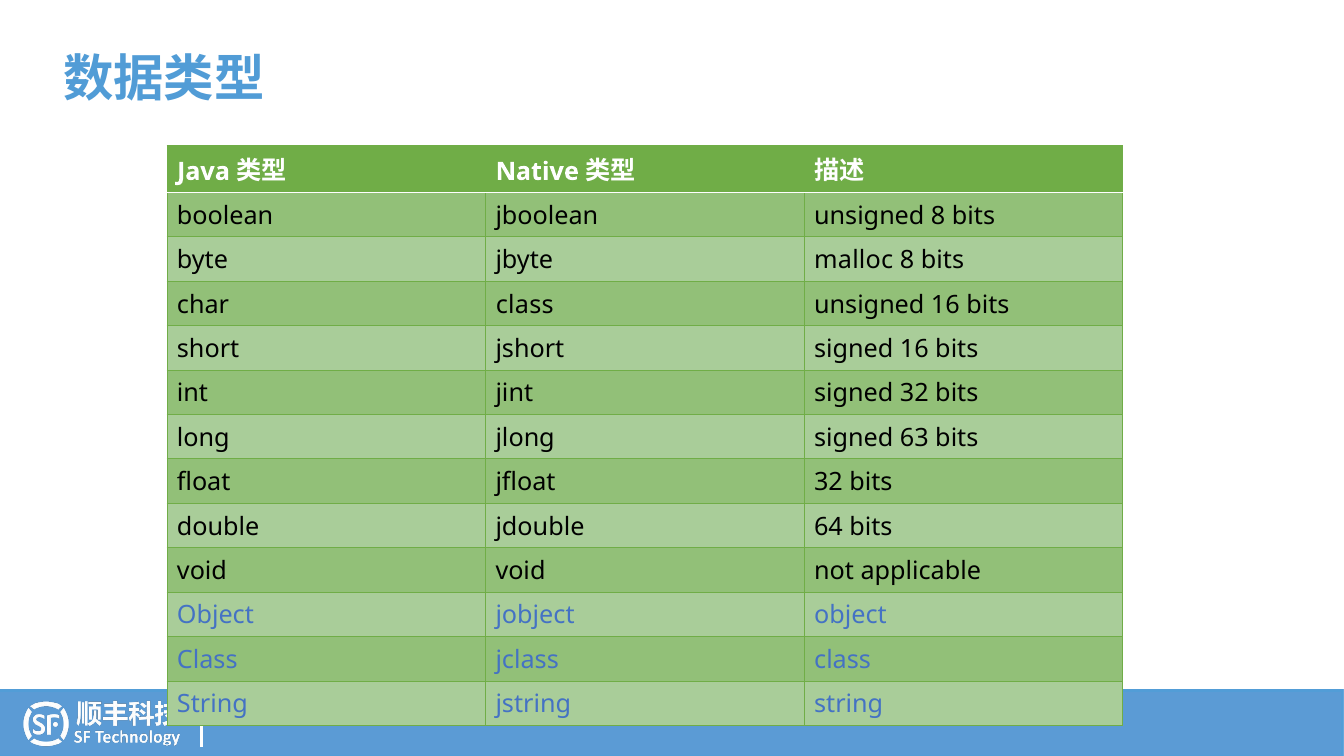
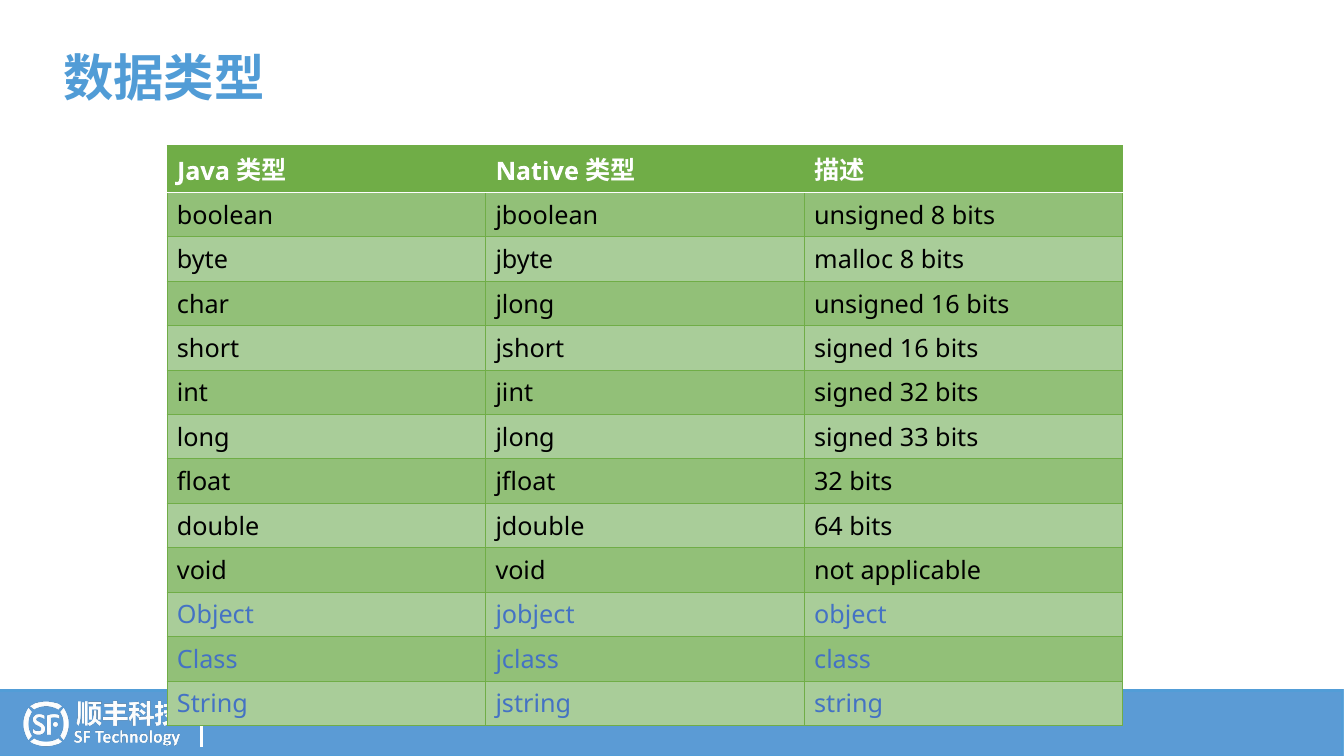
char class: class -> jlong (525, 305)
63: 63 -> 33 (914, 438)
